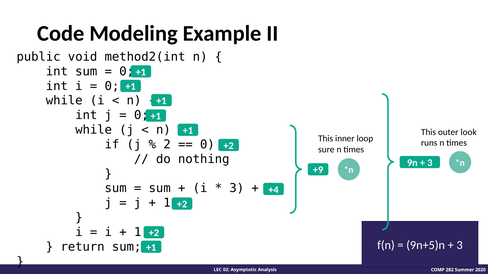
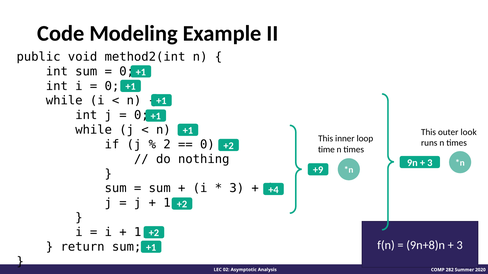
sure: sure -> time (326, 150)
9n+5)n: 9n+5)n -> 9n+8)n (426, 246)
